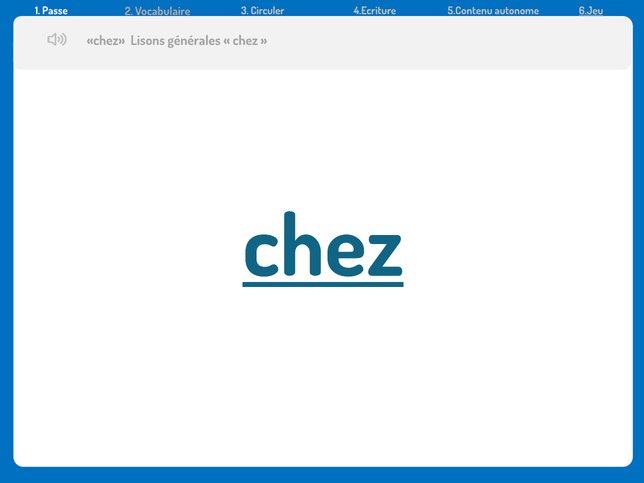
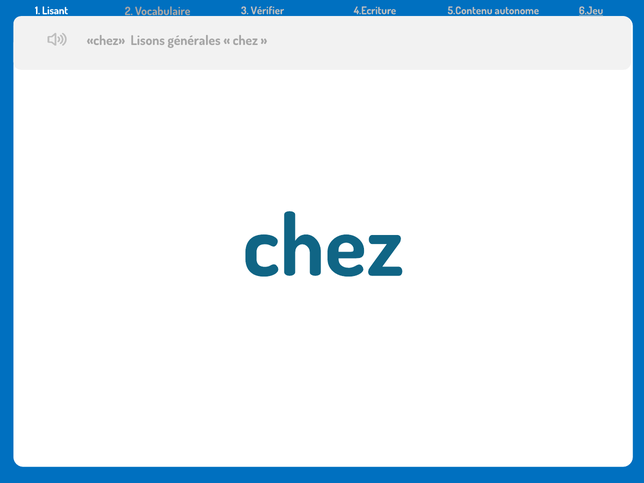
Passe: Passe -> Lisant (55, 11)
Circuler: Circuler -> Vérifier (267, 11)
chez underline: present -> none (323, 247)
